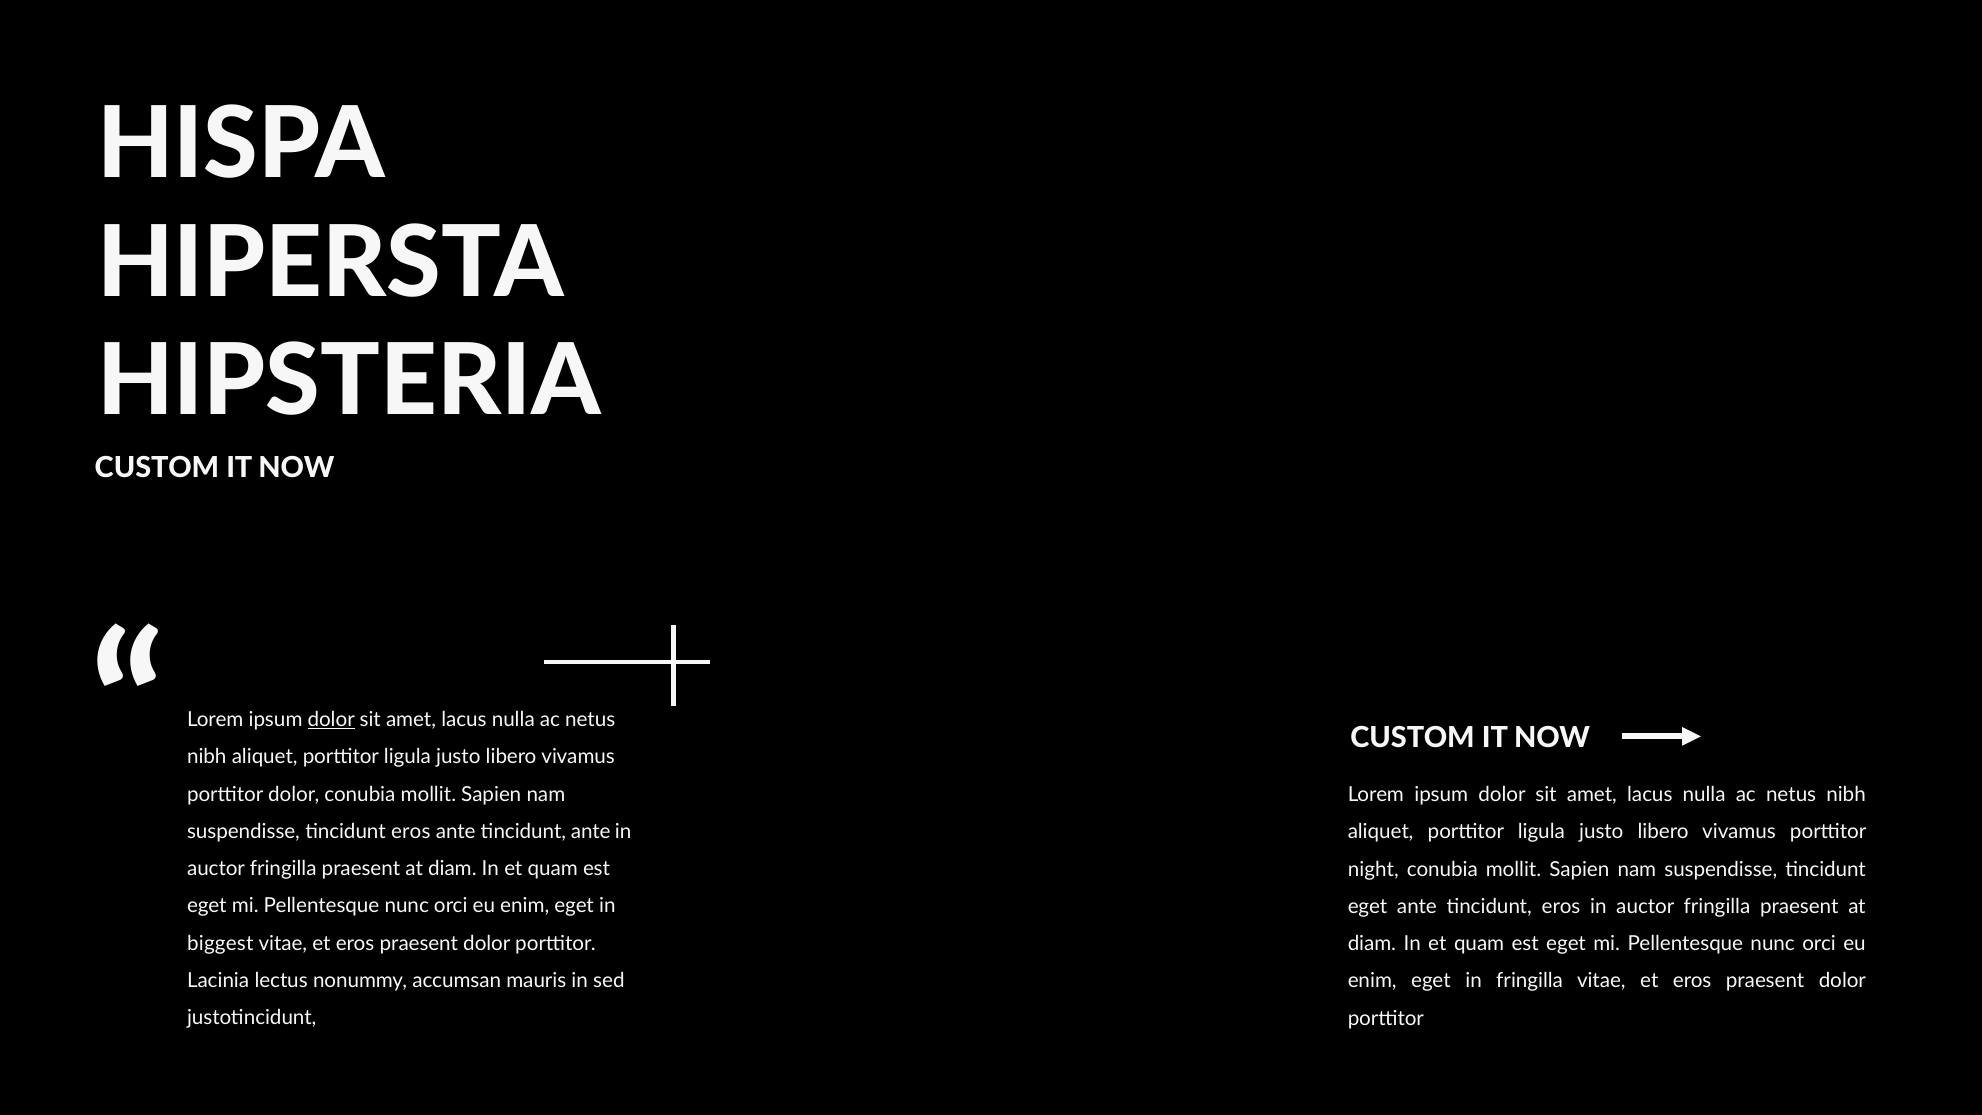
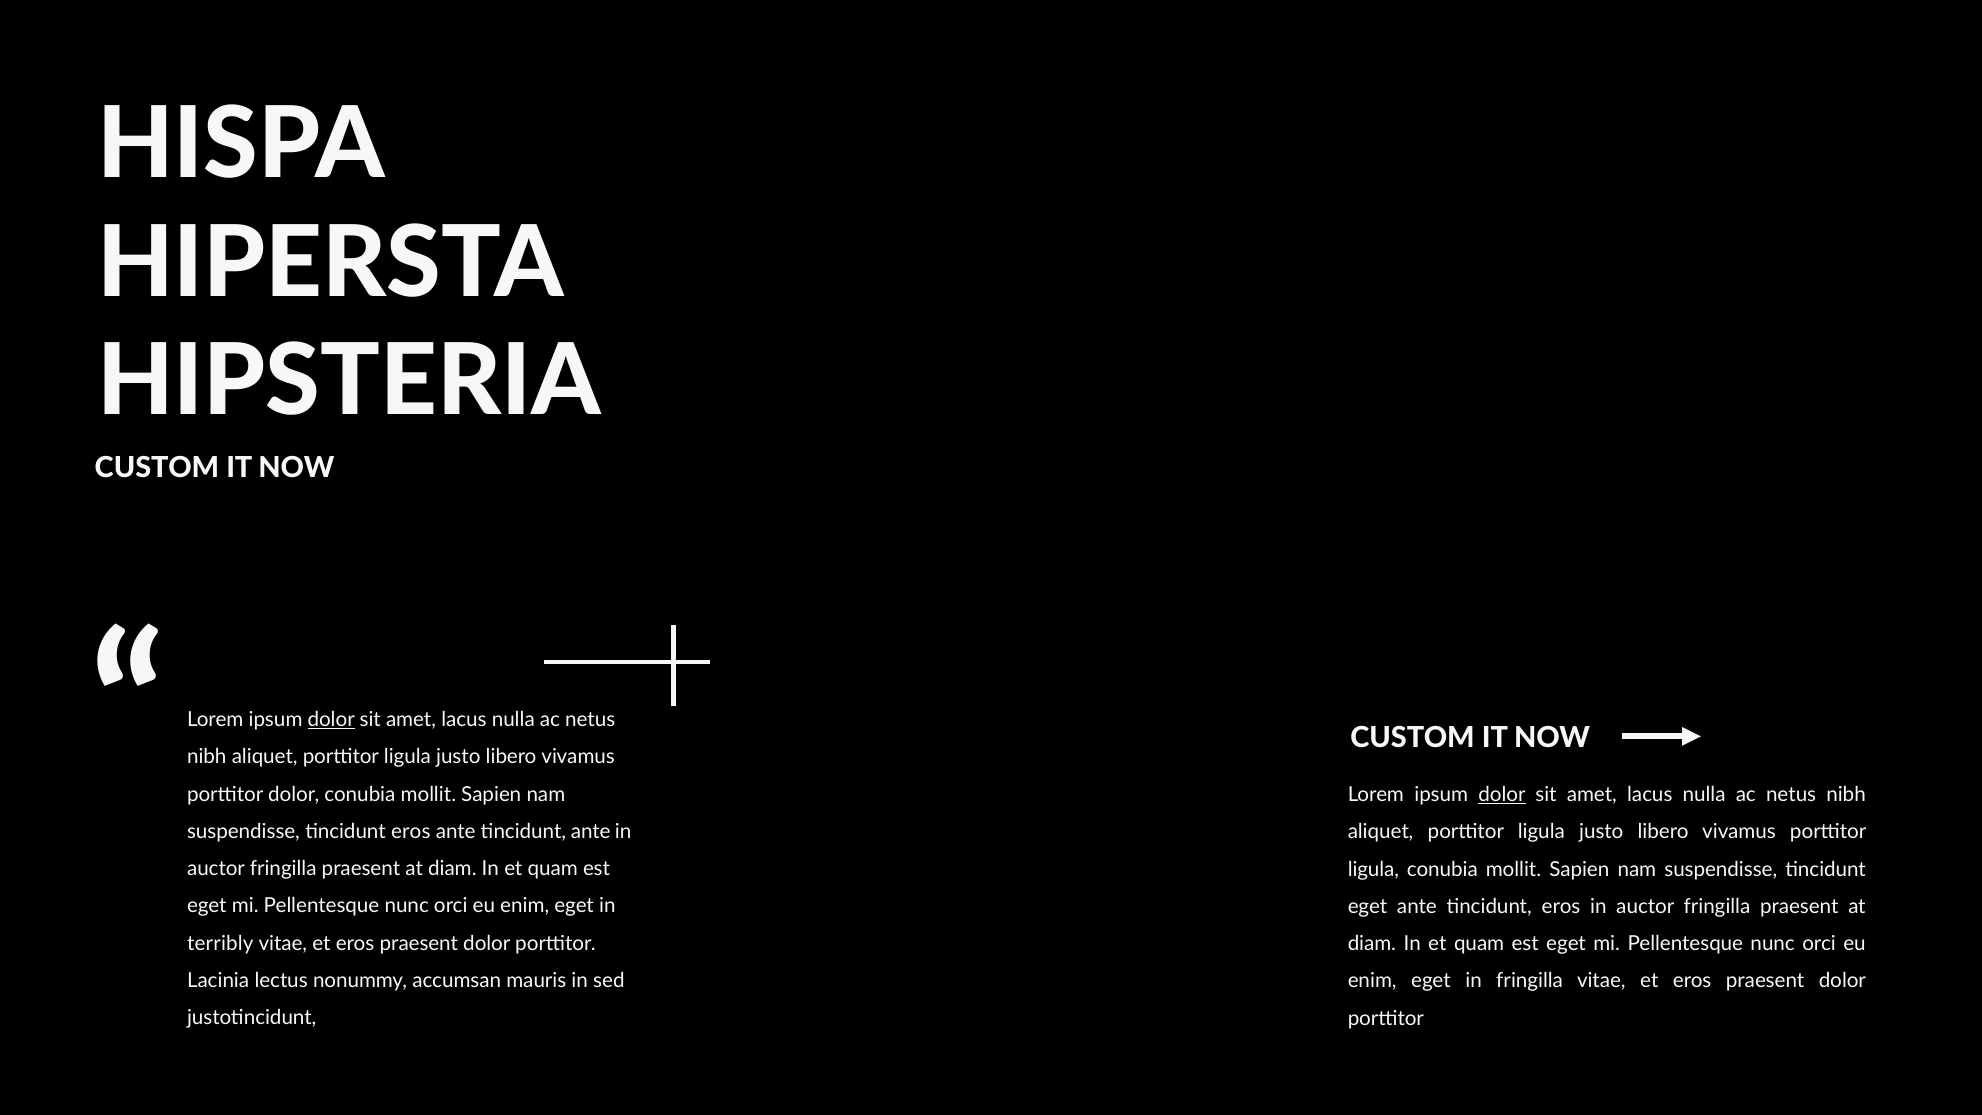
dolor underline: none -> present (1502, 795)
night: night -> ligula (1373, 869)
biggest: biggest -> terribly (220, 943)
